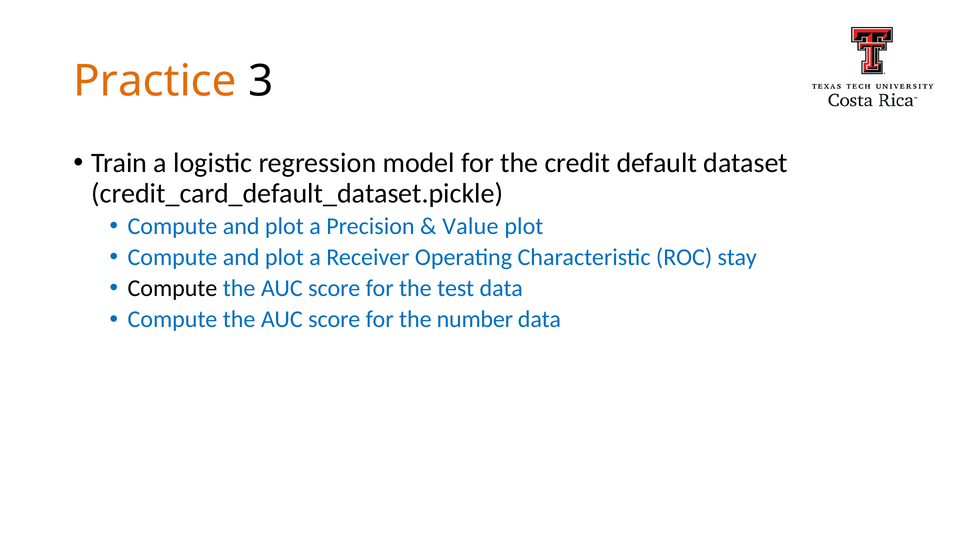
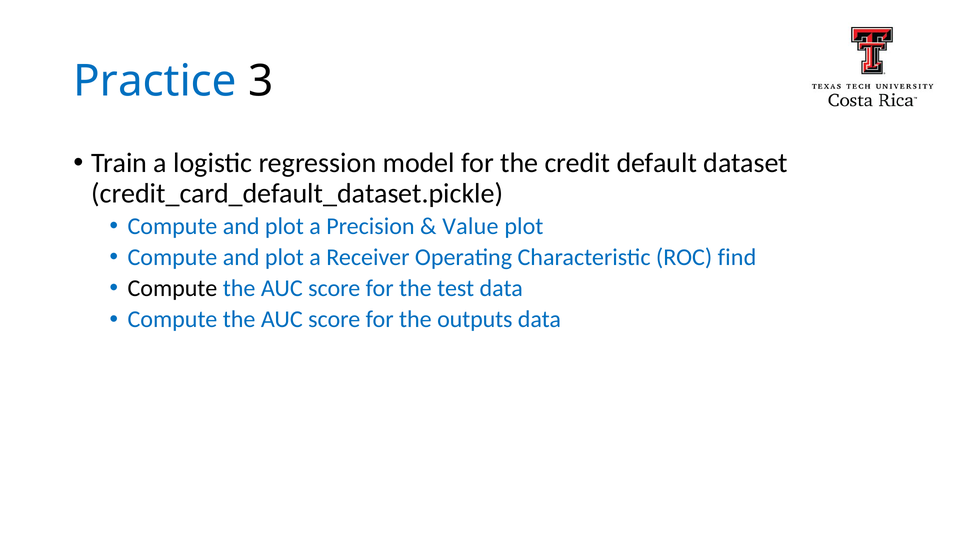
Practice colour: orange -> blue (155, 81)
stay: stay -> find (737, 257)
number: number -> outputs (475, 319)
